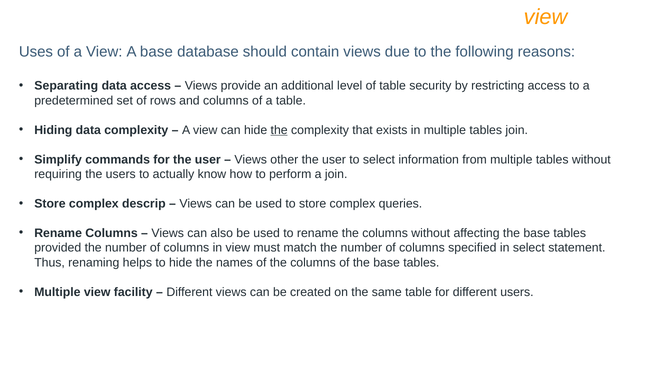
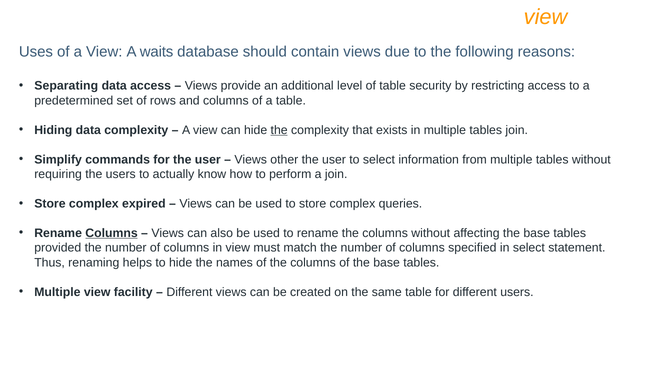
A base: base -> waits (157, 52)
descrip: descrip -> expired (144, 204)
Columns underline: none -> present (112, 233)
